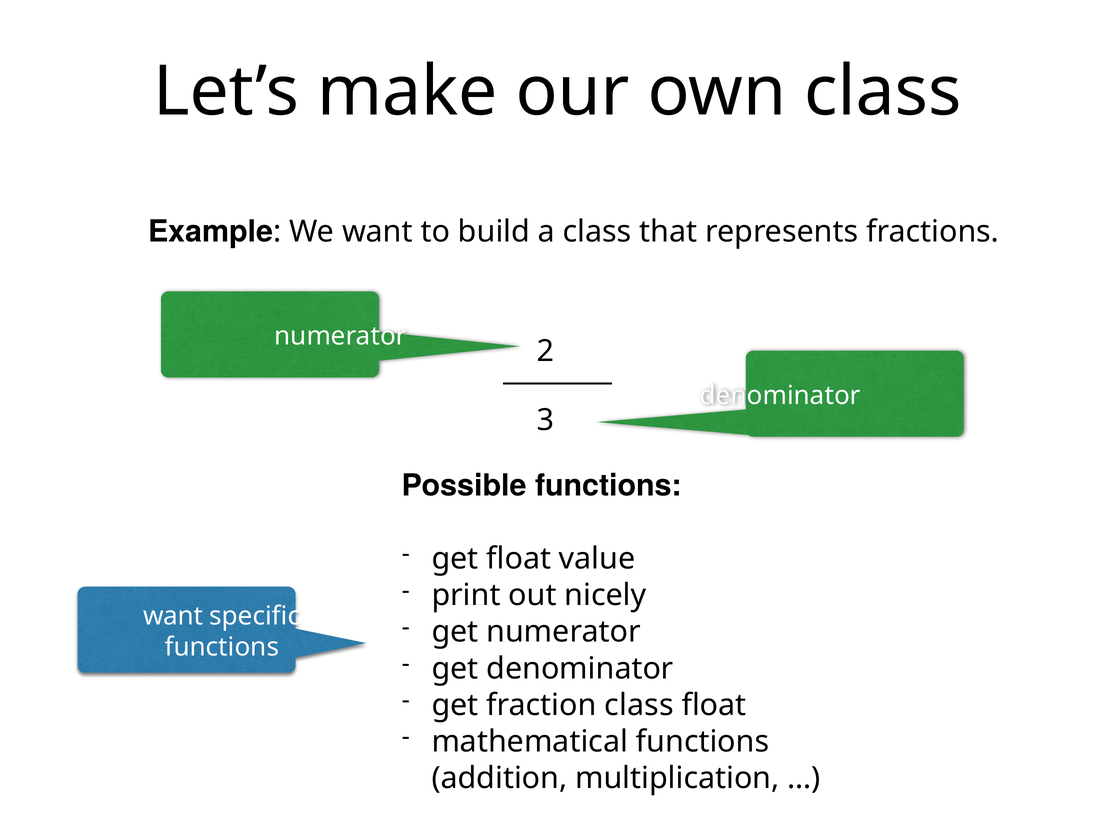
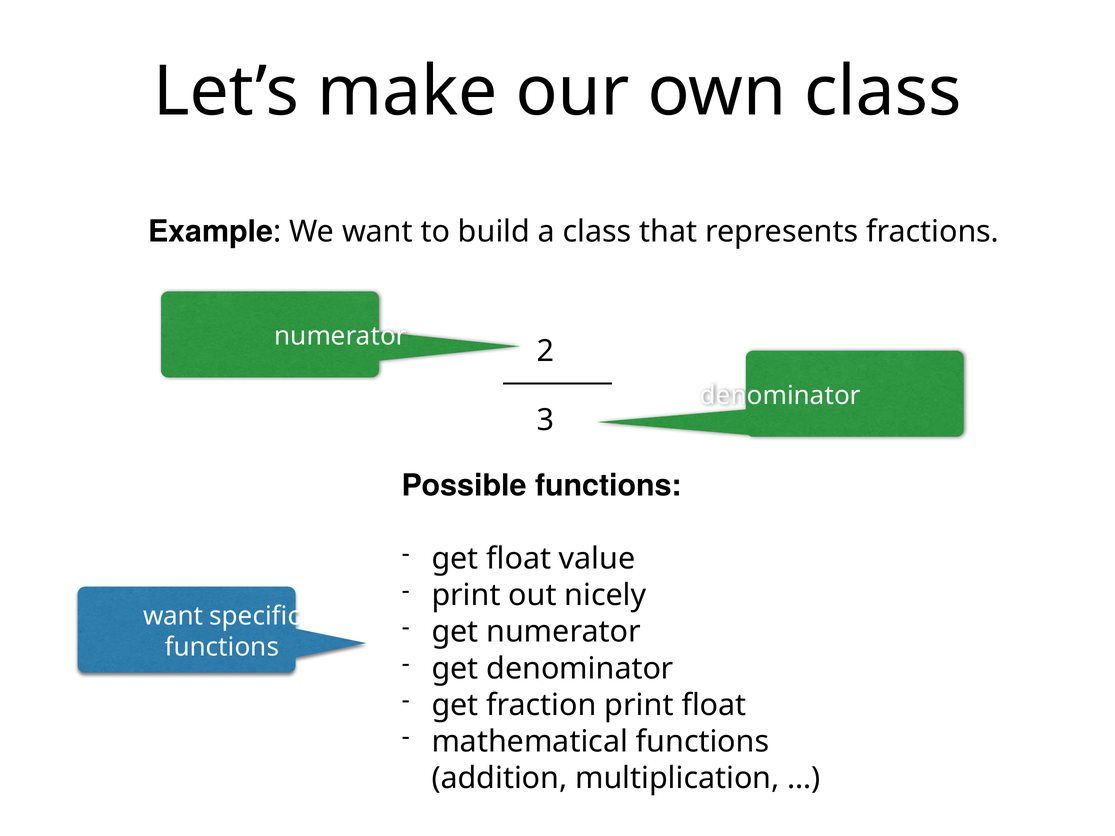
class: class -> print (639, 705)
